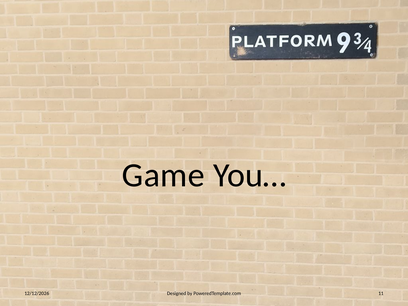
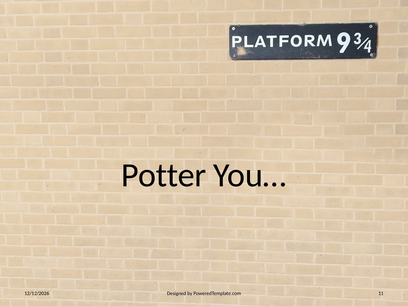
Game: Game -> Potter (164, 175)
